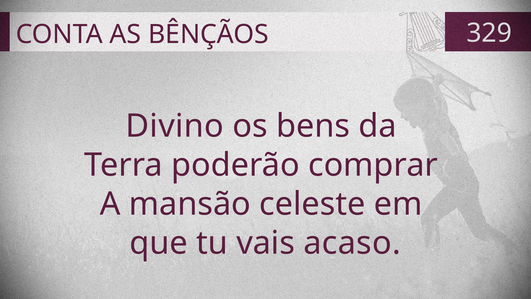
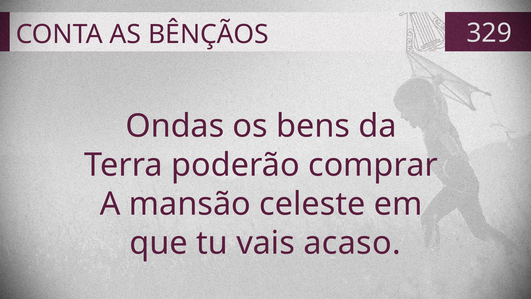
Divino: Divino -> Ondas (175, 126)
